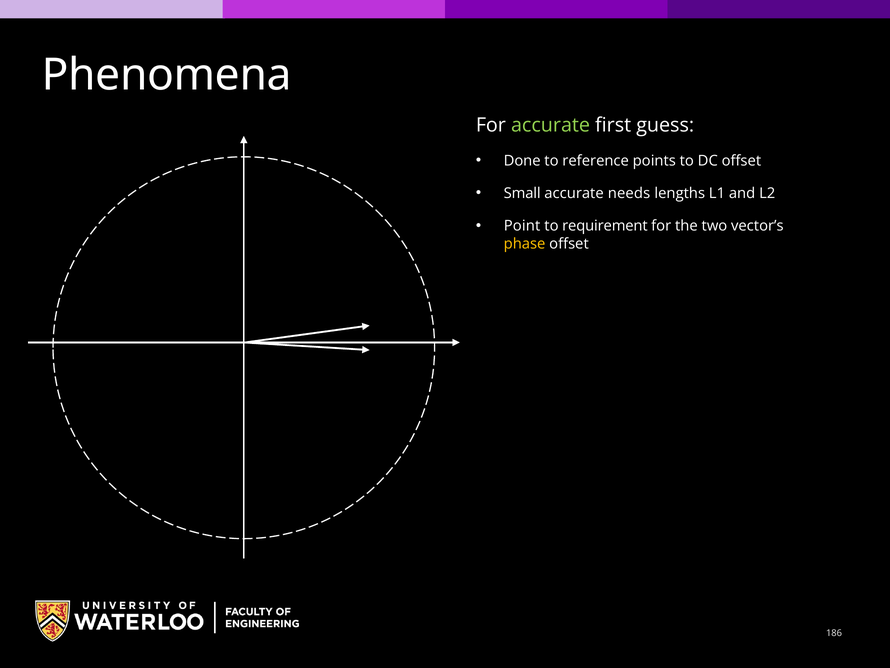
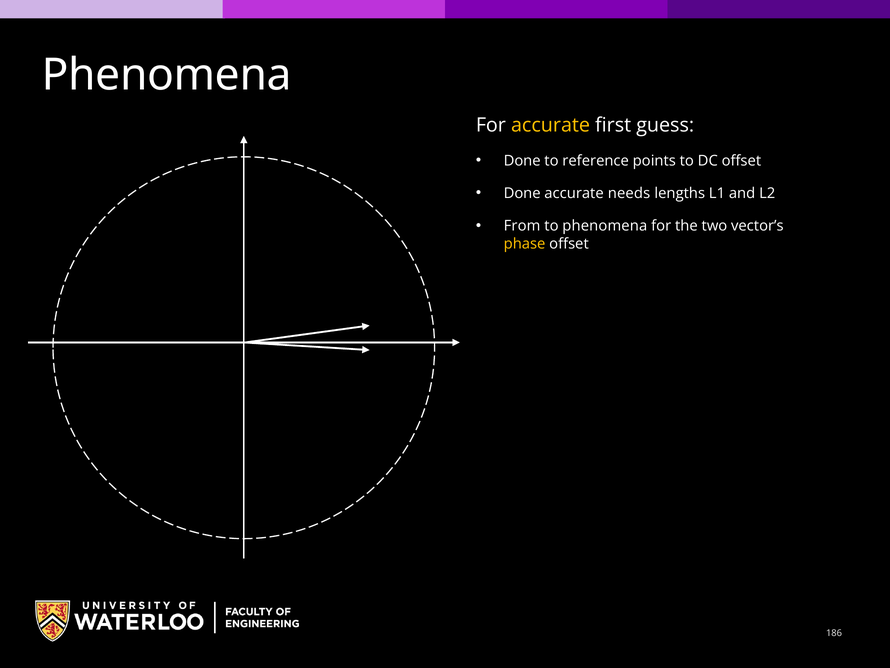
accurate colour: light green -> yellow (551, 125)
Small: Small -> Done (522, 193)
Point: Point -> From (522, 226)
to requirement: requirement -> phenomena (605, 226)
